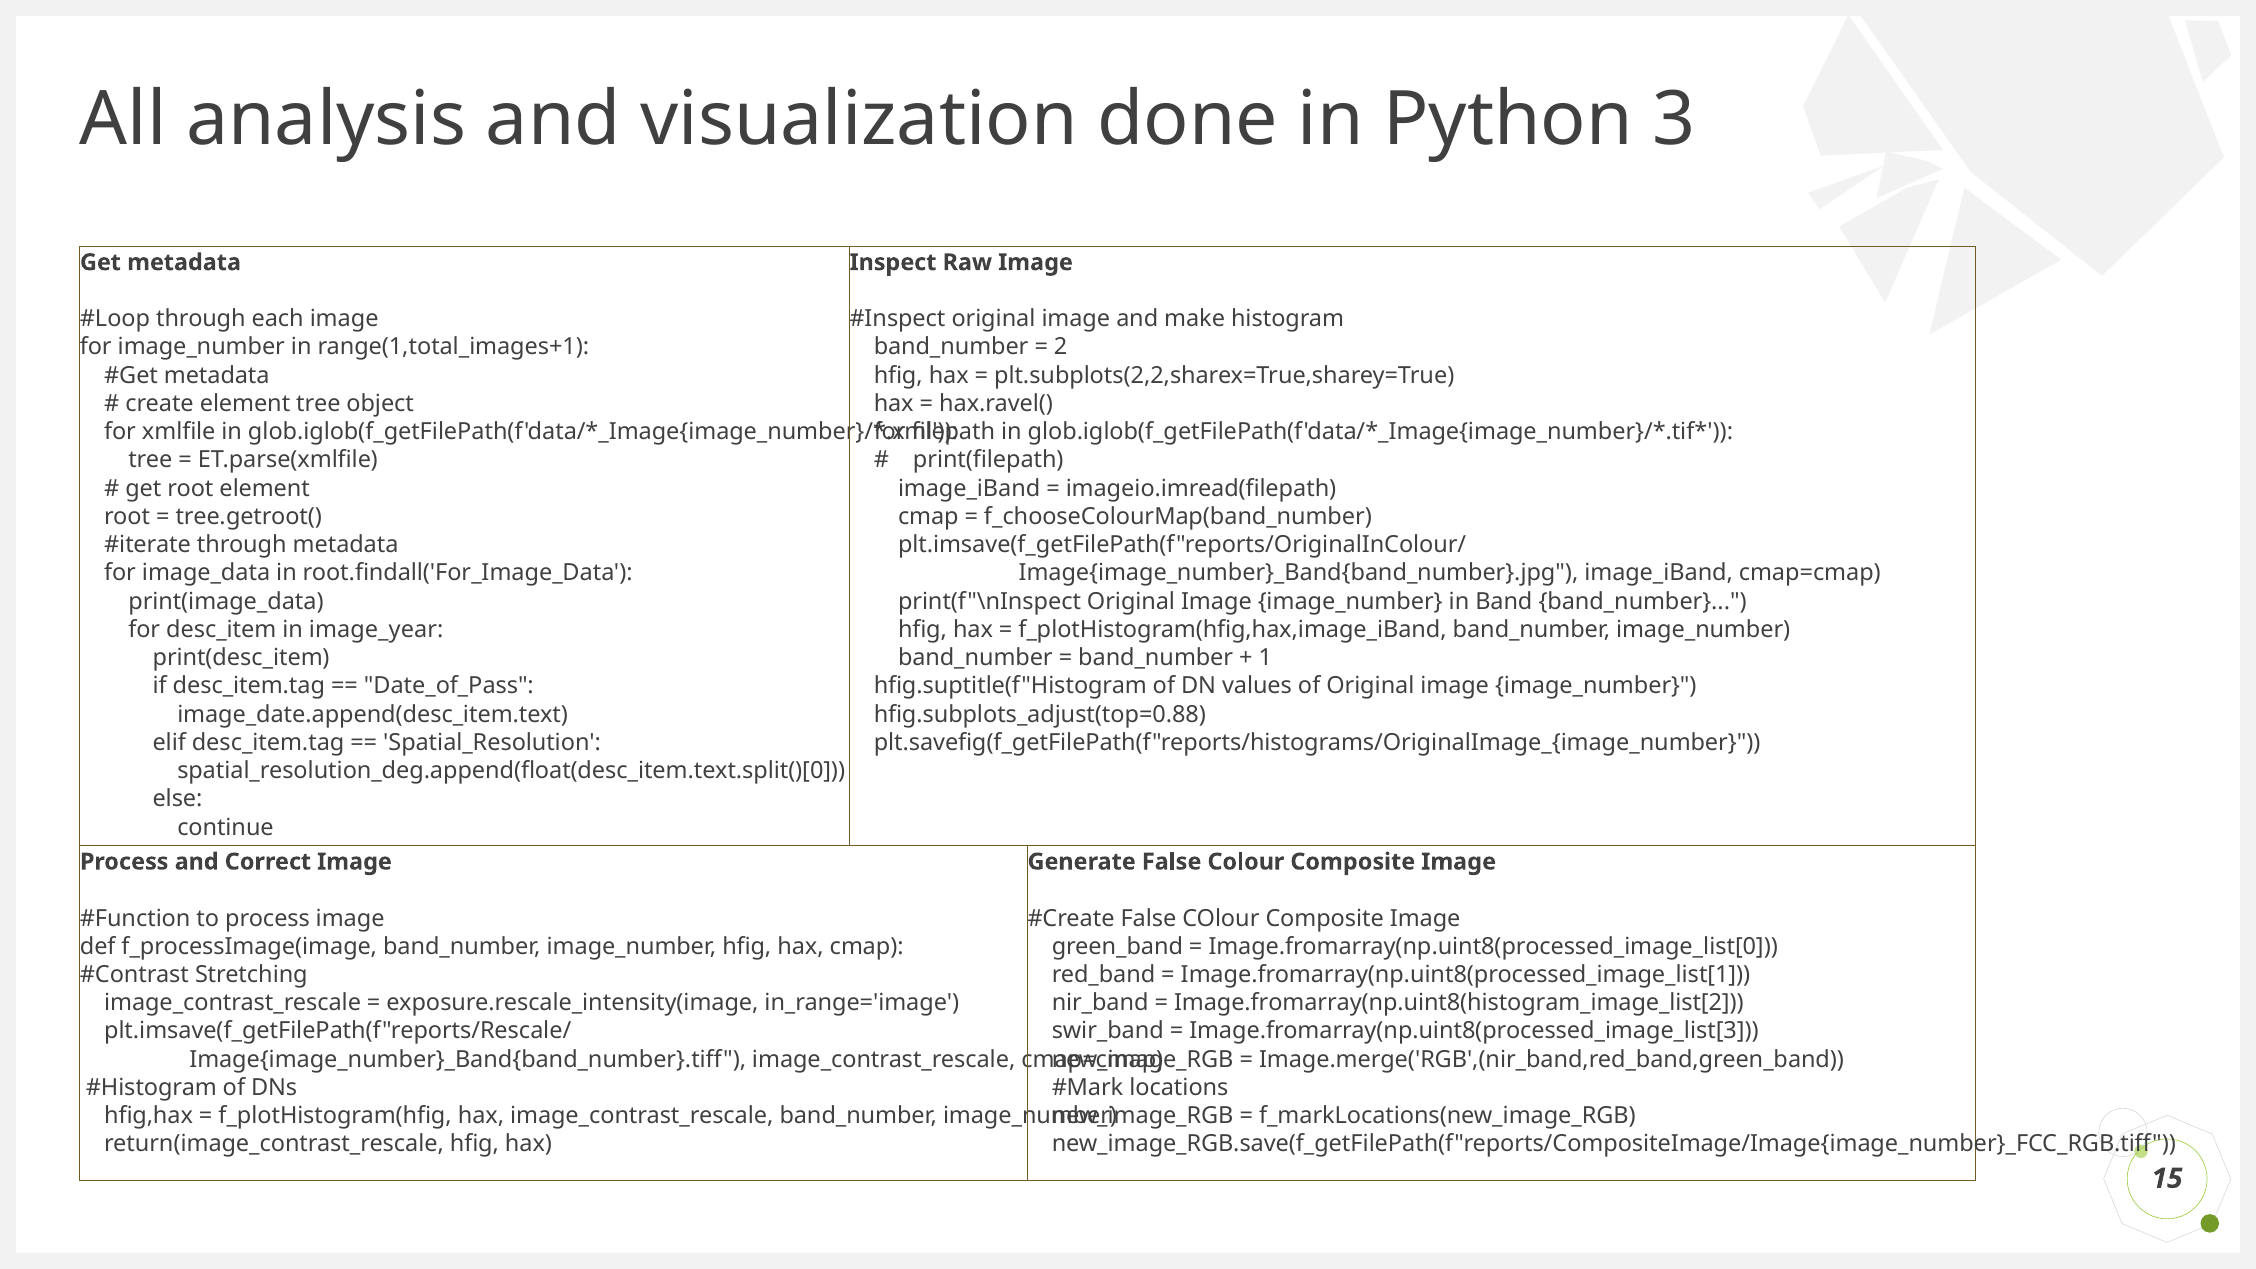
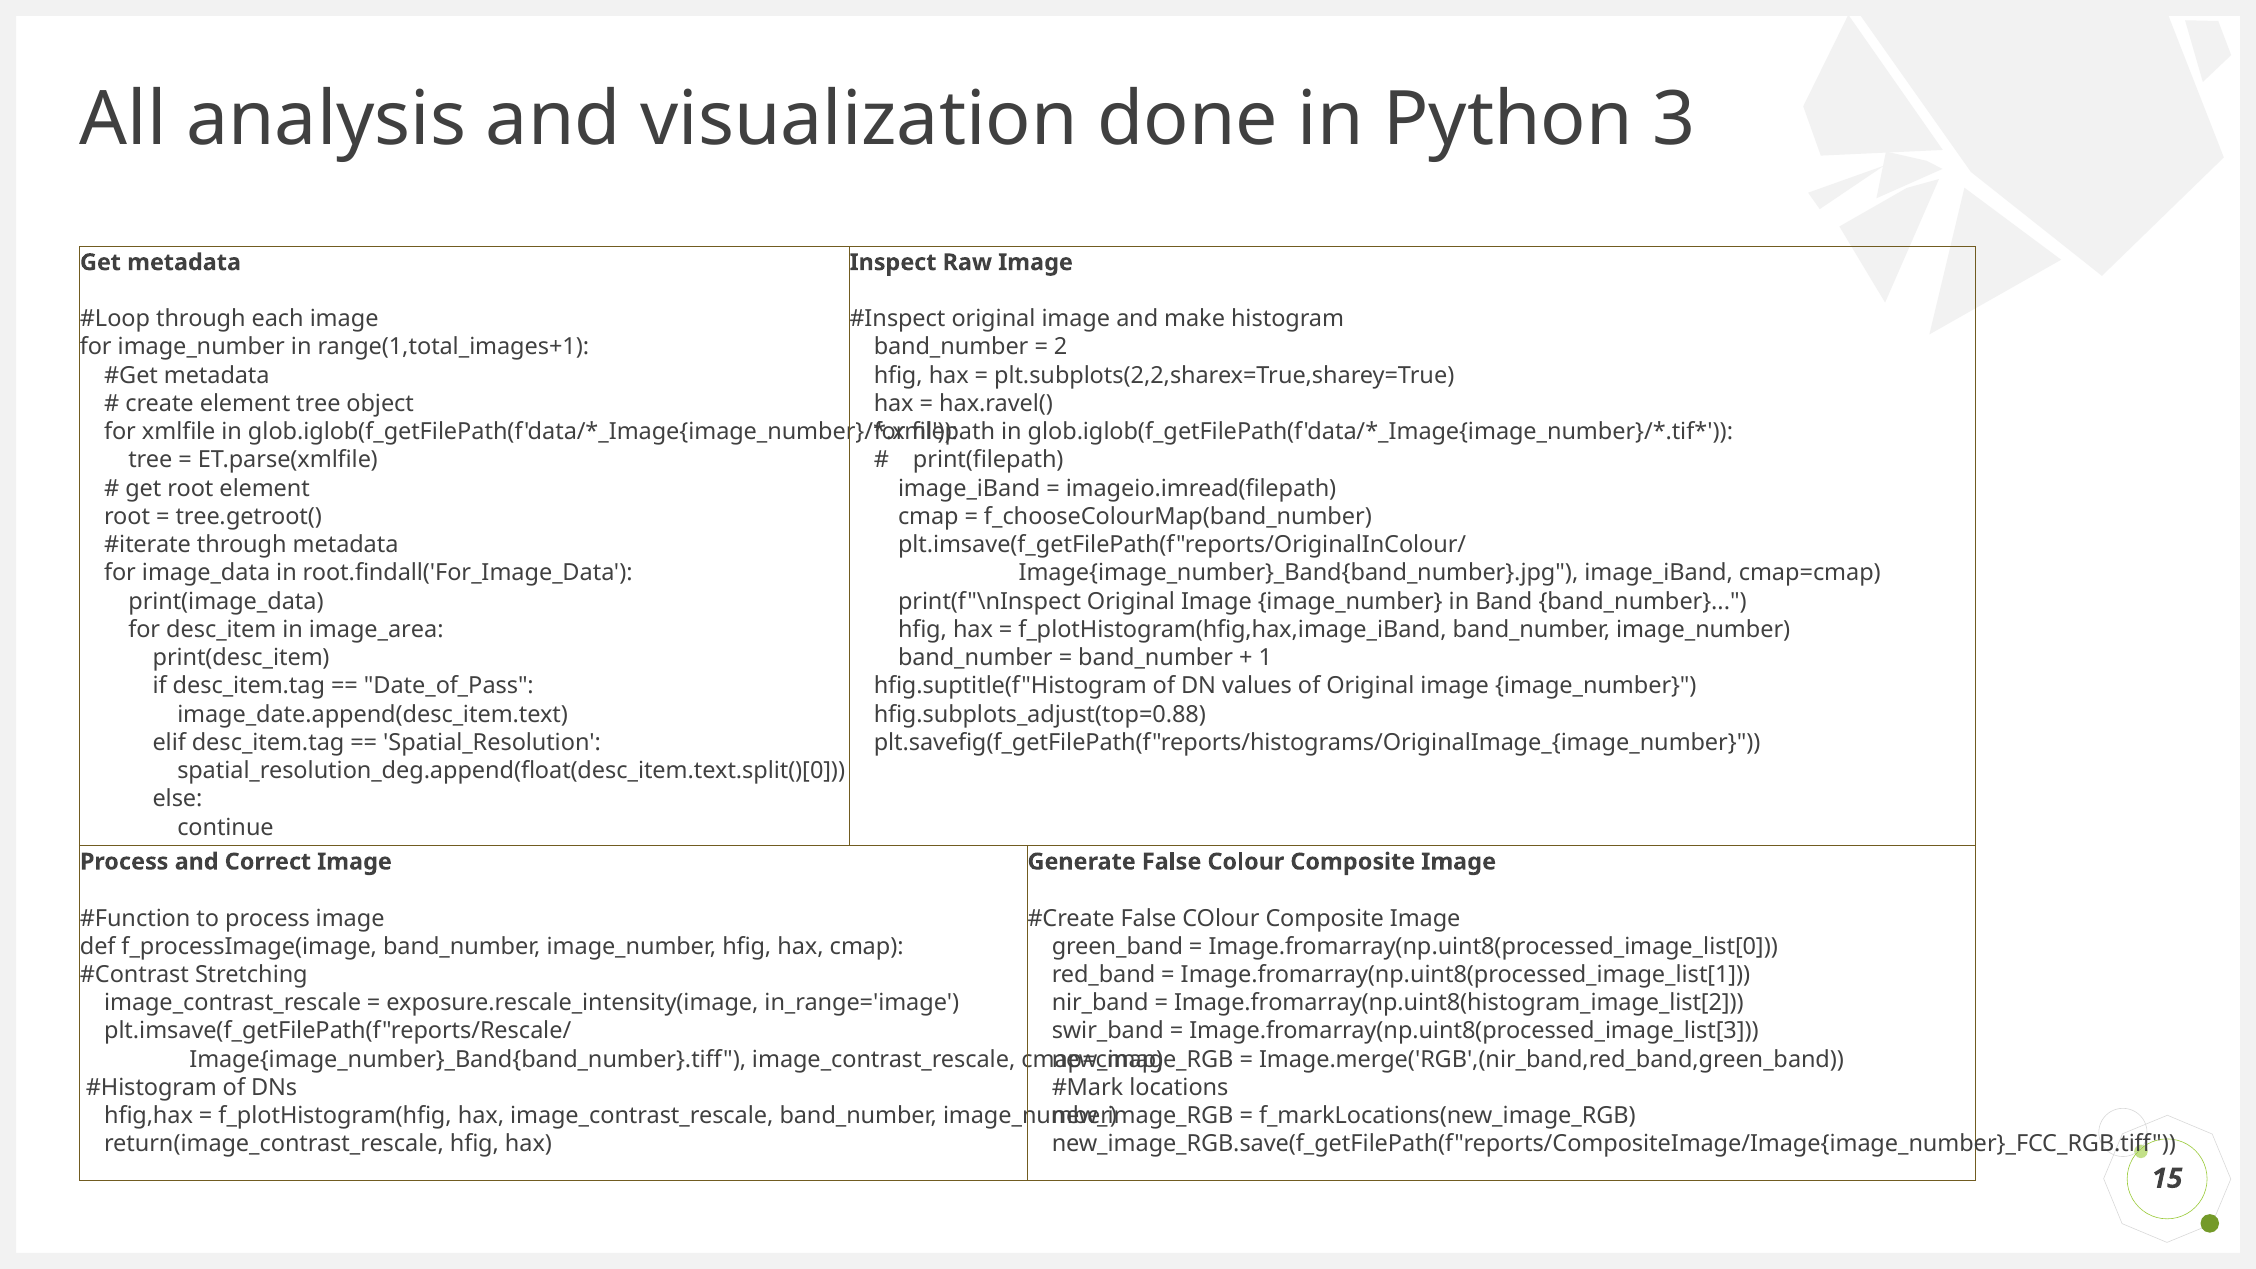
image_year: image_year -> image_area (376, 630)
